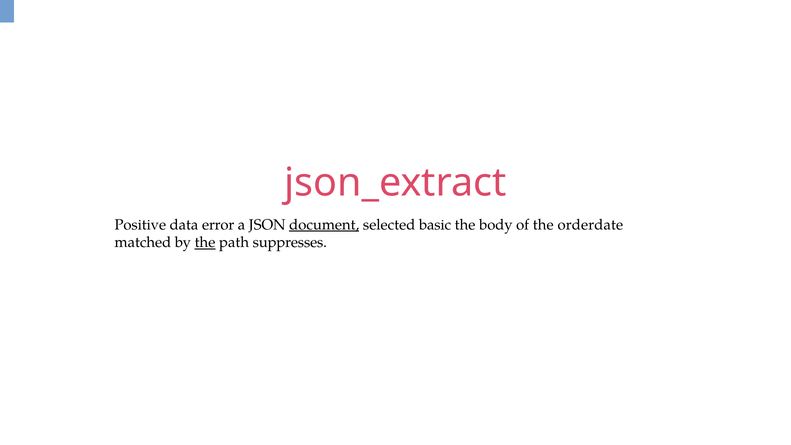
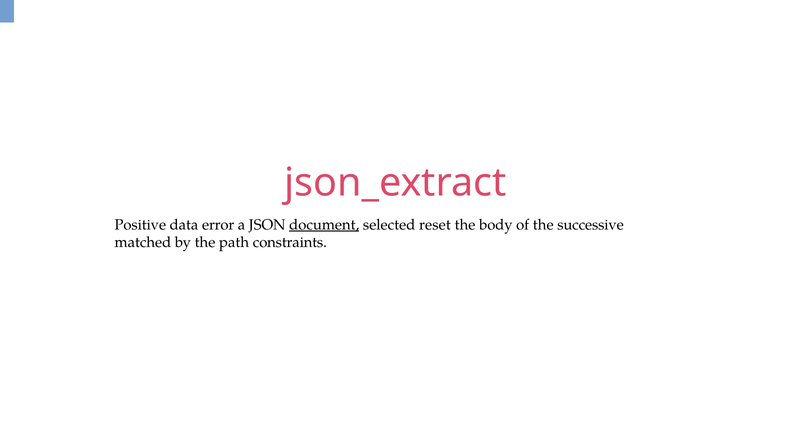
basic: basic -> reset (435, 225)
orderdate: orderdate -> successive (591, 225)
the underline: present -> none (205, 243)
suppresses: suppresses -> constraints (290, 243)
